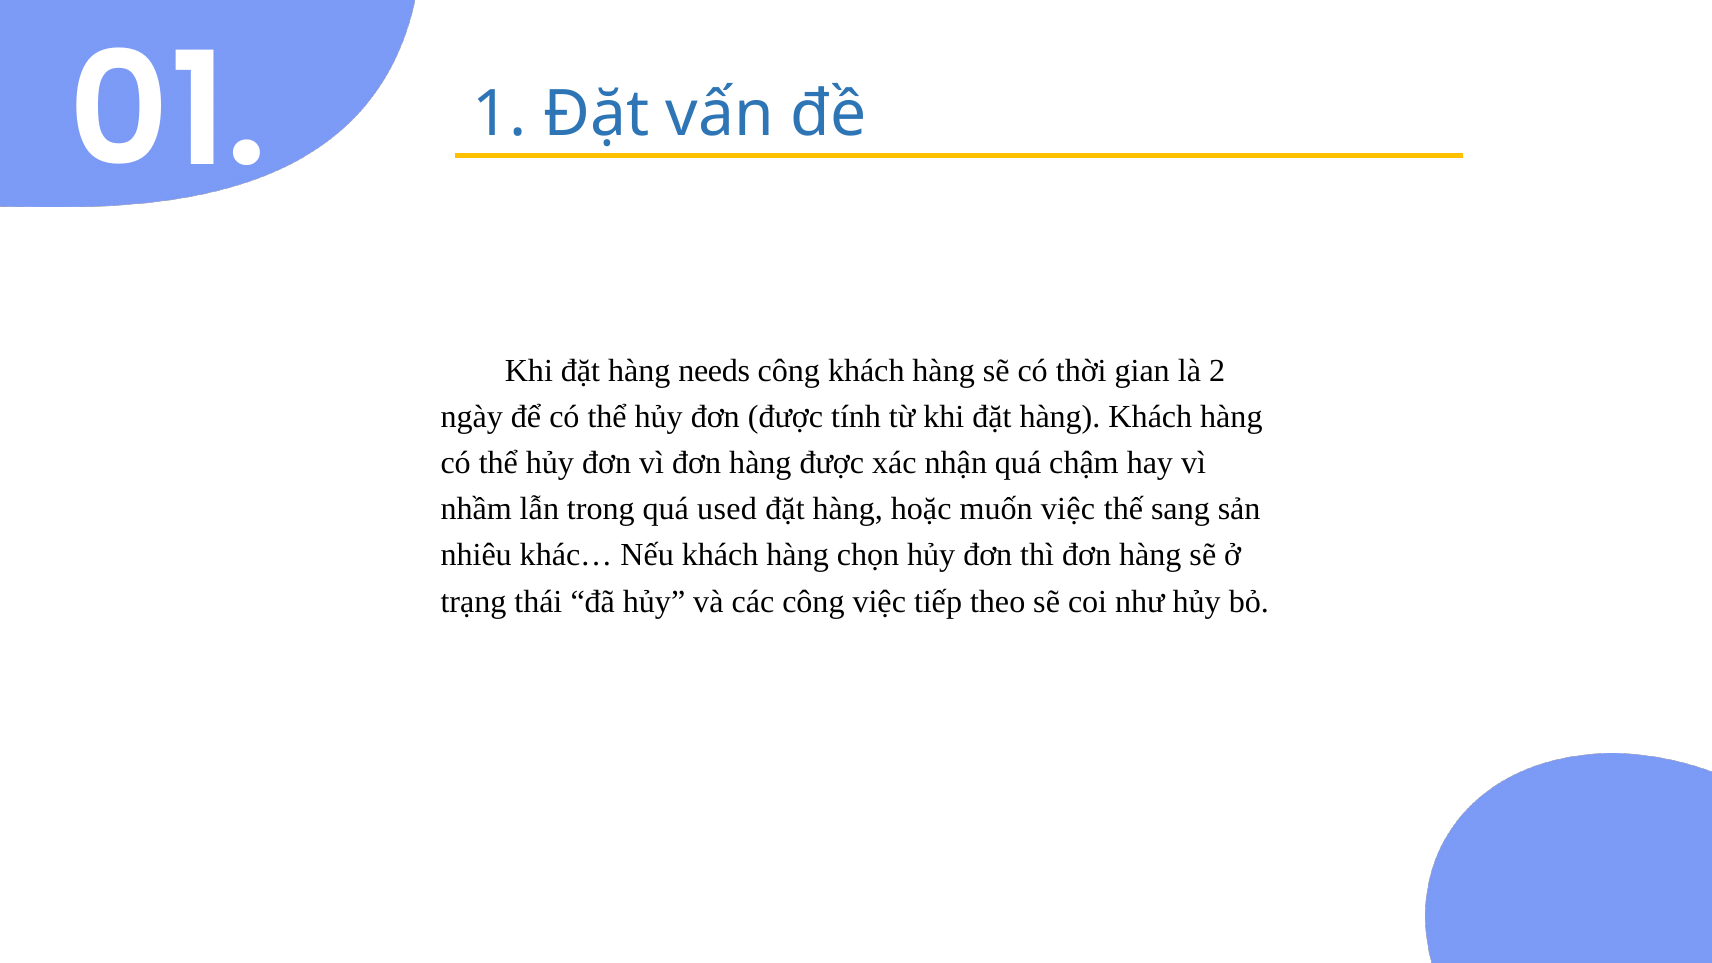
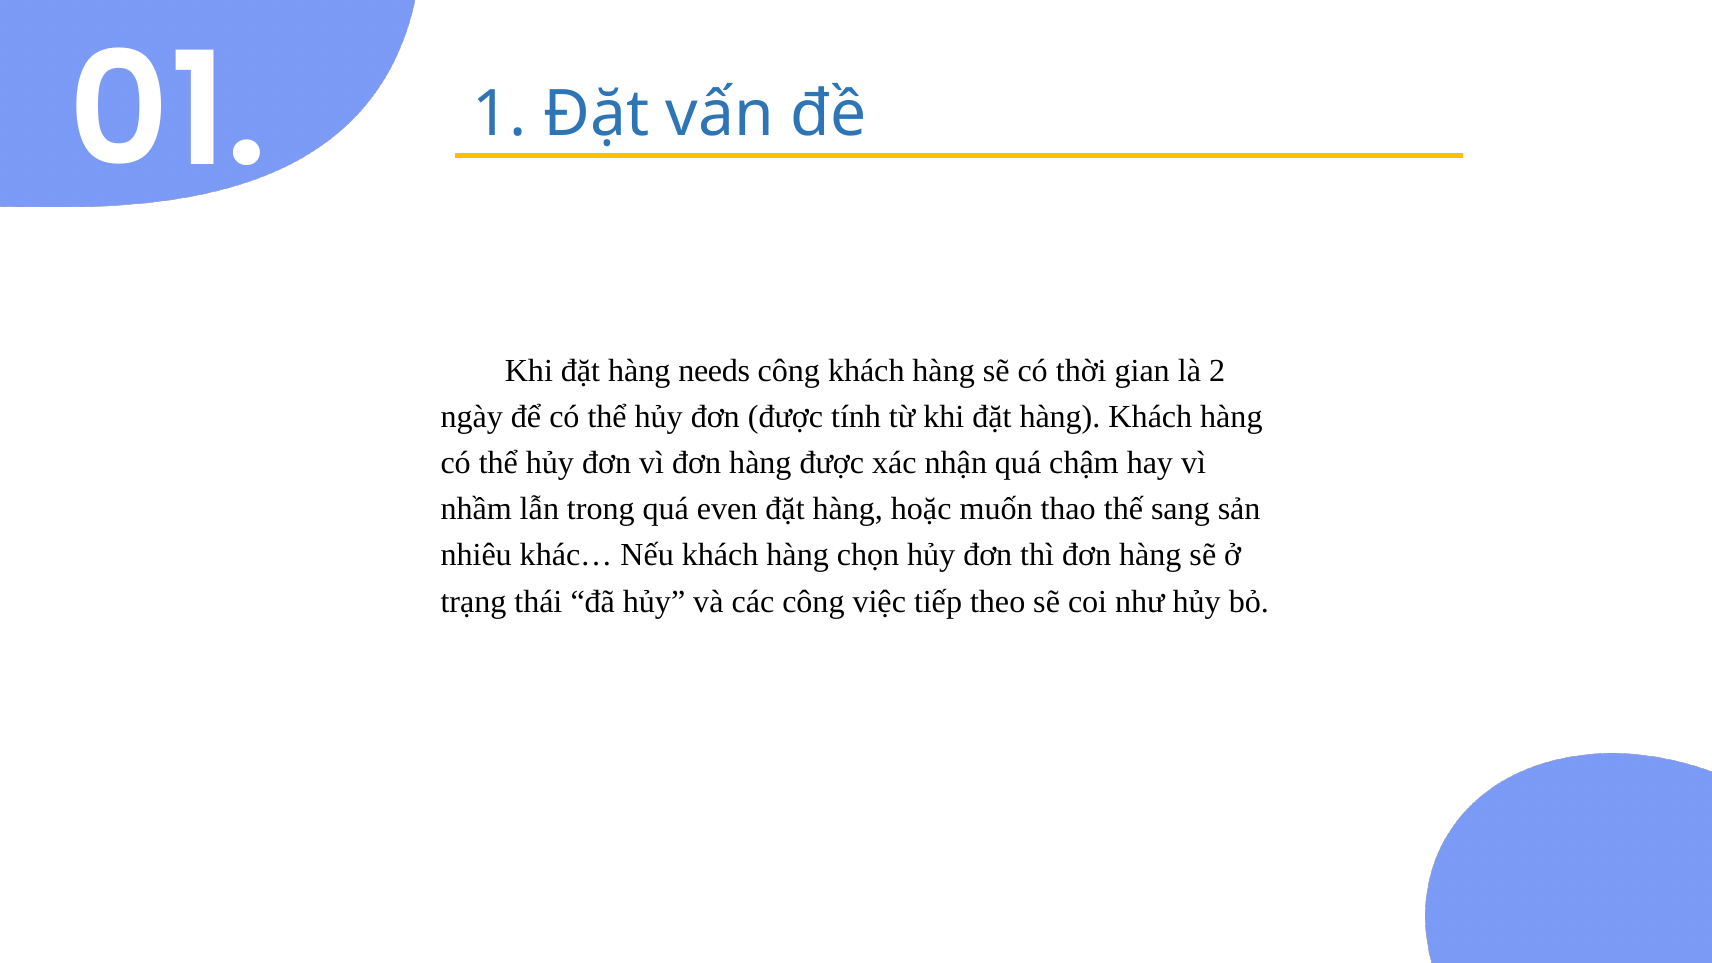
used: used -> even (727, 509)
muốn việc: việc -> thao (1068, 509)
